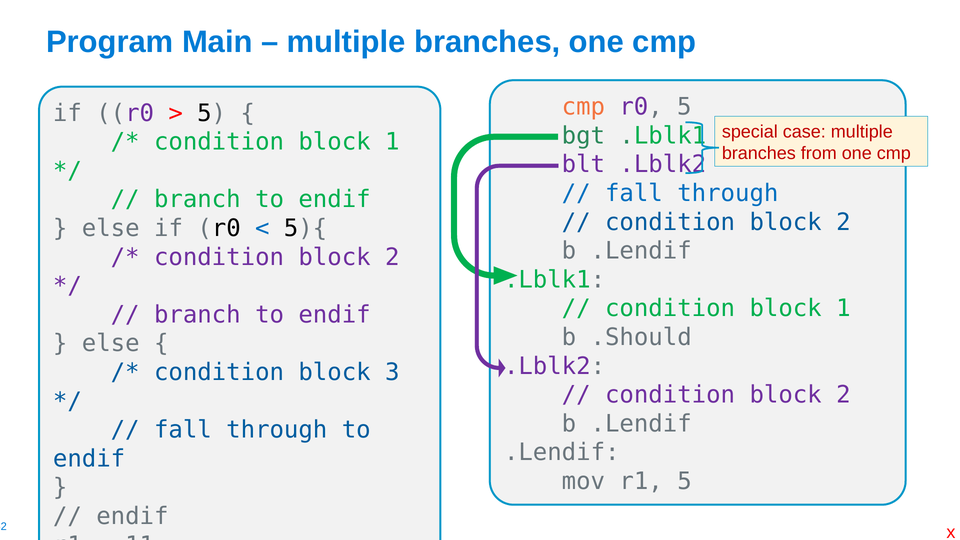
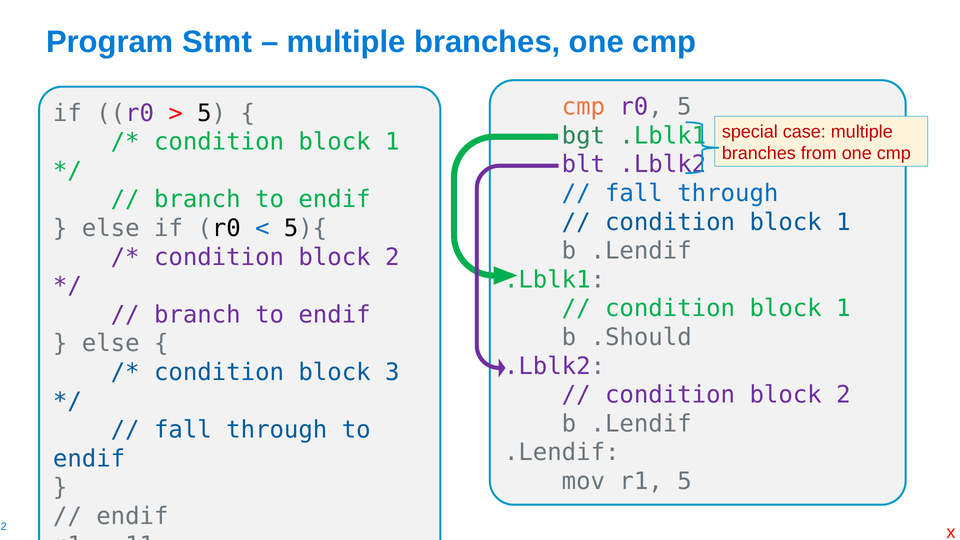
Main: Main -> Stmt (217, 42)
2: 2 -> 1 (843, 222)
